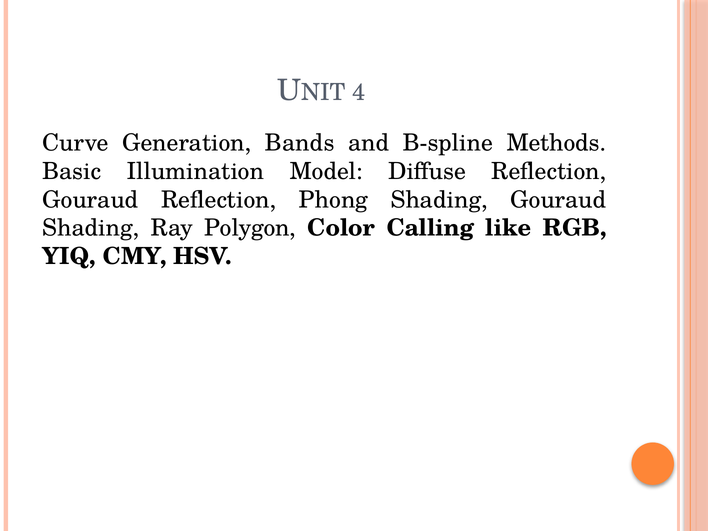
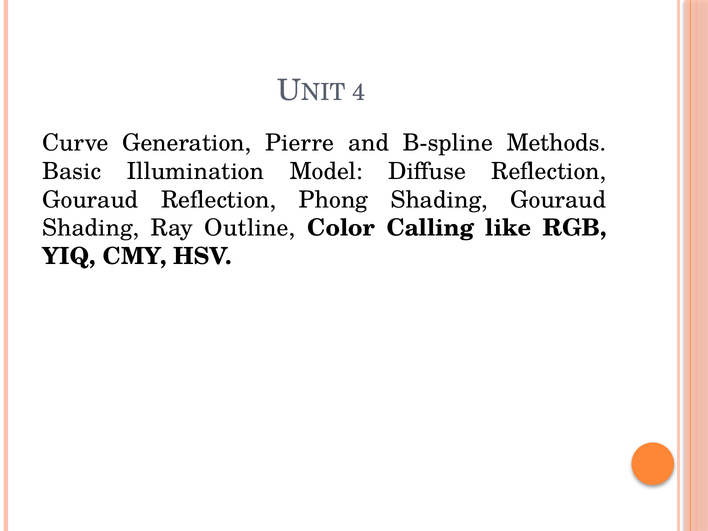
Bands: Bands -> Pierre (300, 143)
Polygon: Polygon -> Outline (250, 228)
